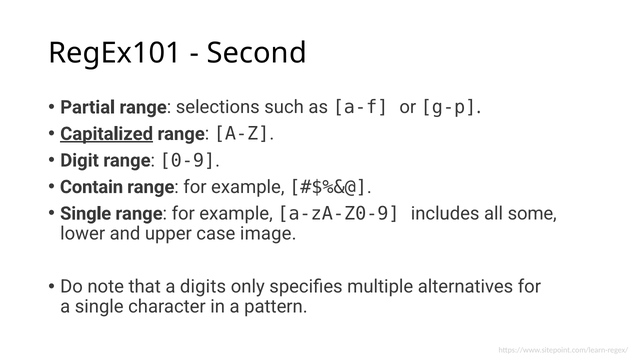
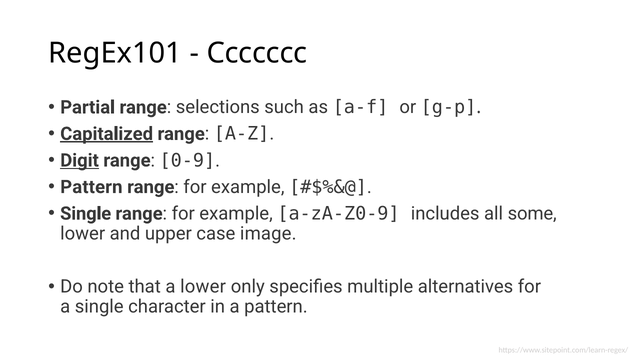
Second: Second -> Ccccccc (257, 53)
Digit underline: none -> present (80, 160)
Contain: Contain -> Pattern (91, 187)
a digits: digits -> lower (203, 286)
